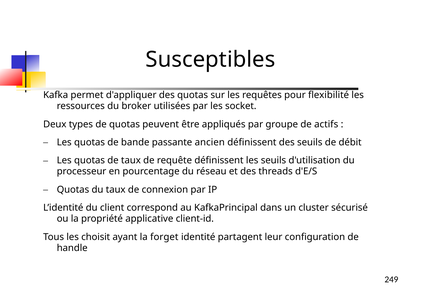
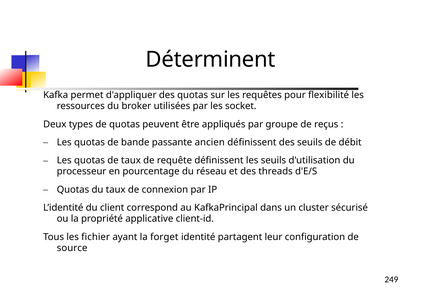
Susceptibles: Susceptibles -> Déterminent (211, 60)
actifs: actifs -> reçus (326, 124)
choisit: choisit -> fichier (96, 237)
handle: handle -> source (72, 248)
